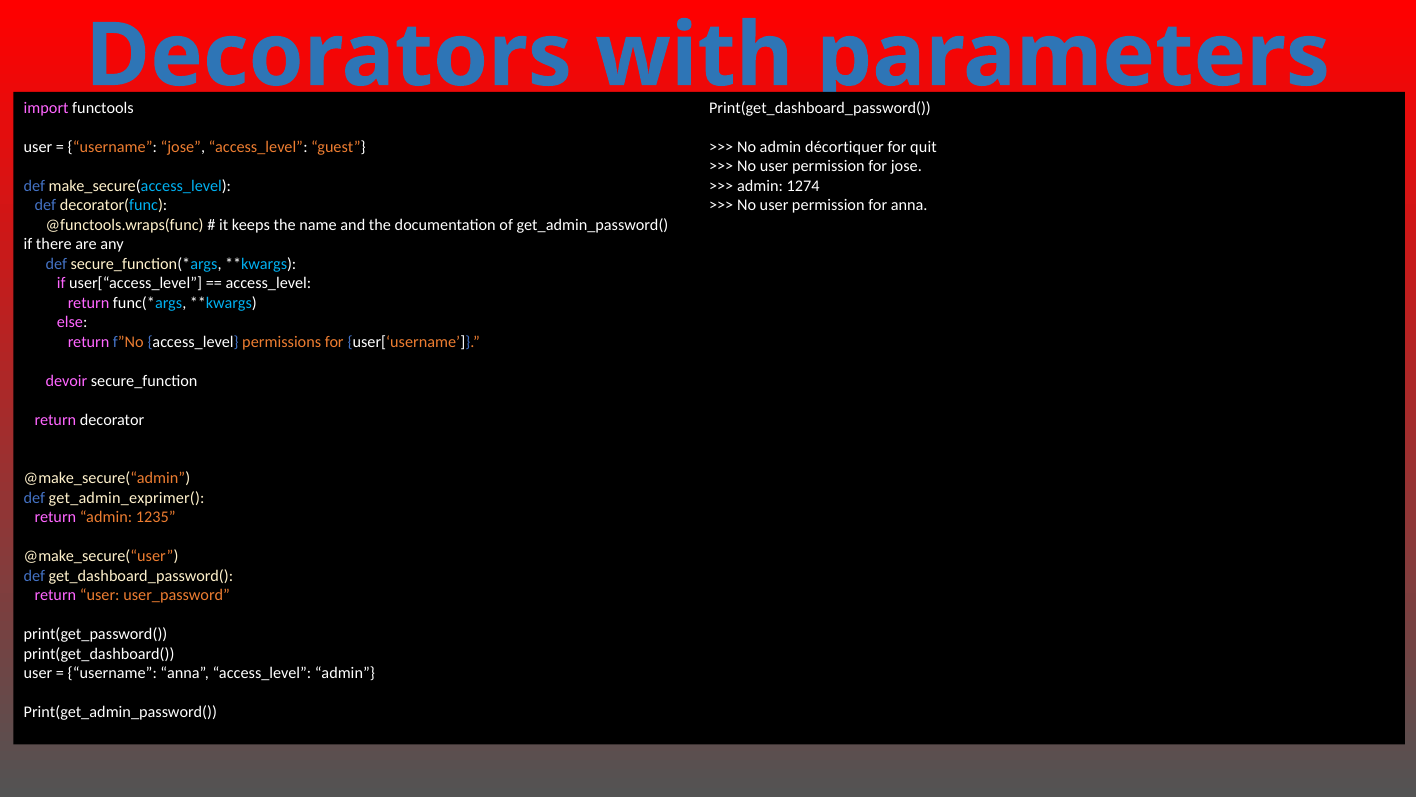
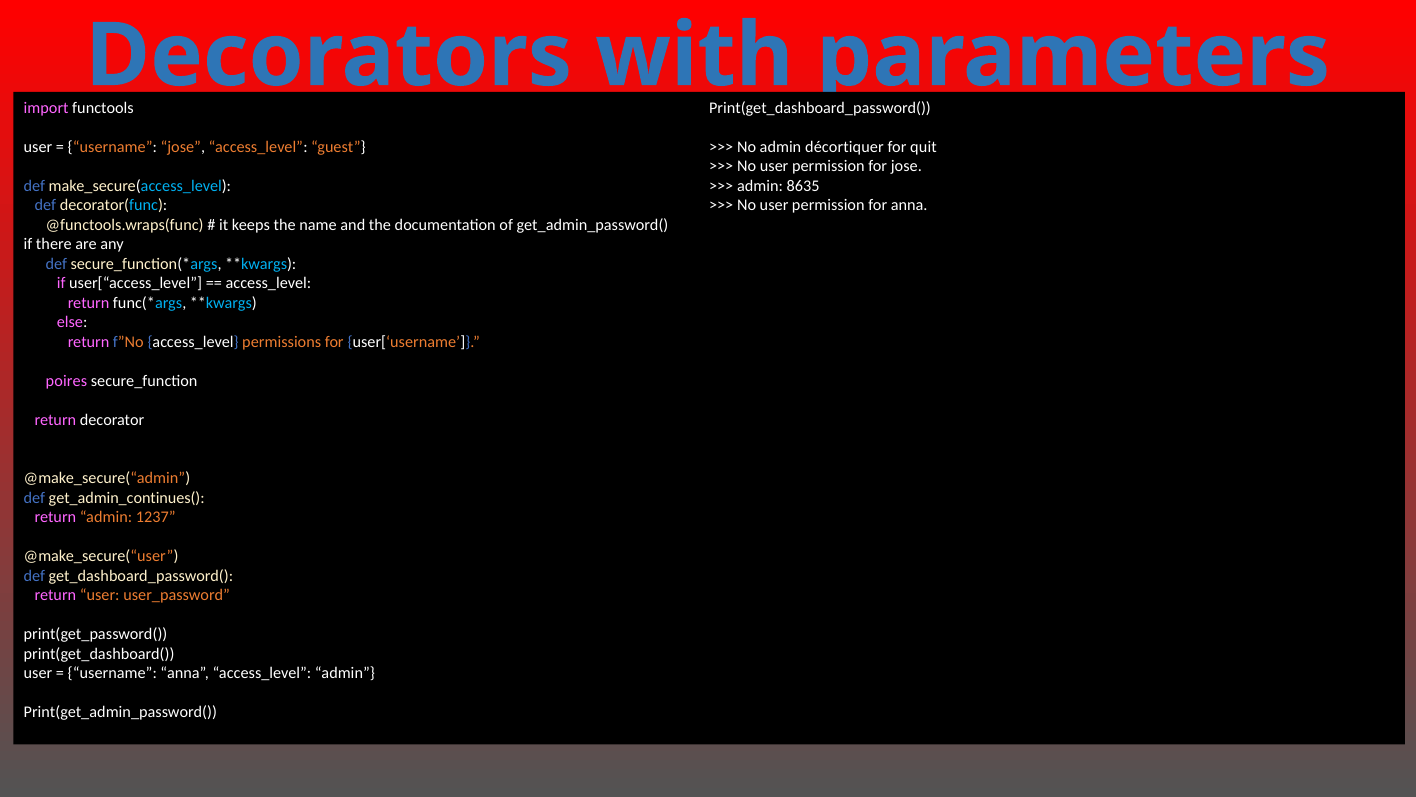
1274: 1274 -> 8635 (803, 186)
devoir: devoir -> poires (66, 381)
get_admin_exprimer(: get_admin_exprimer( -> get_admin_continues( (127, 498)
1235: 1235 -> 1237 (156, 517)
